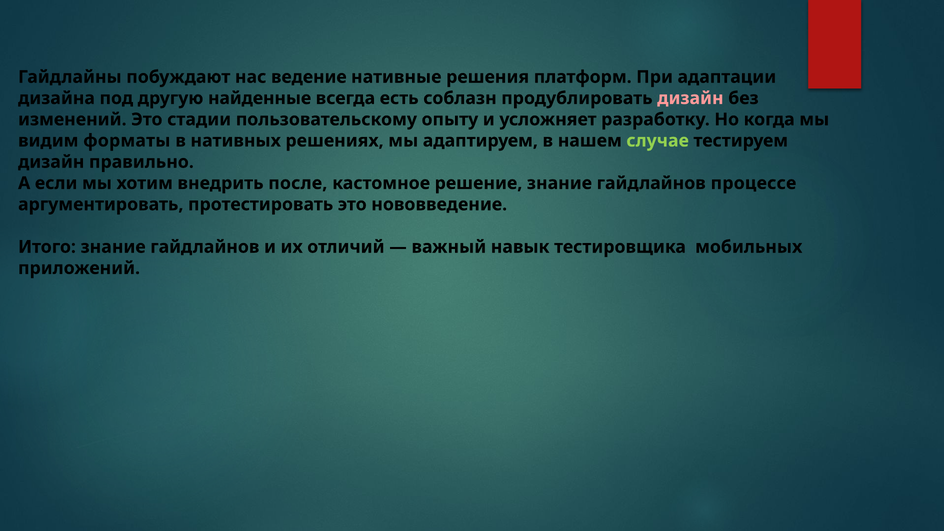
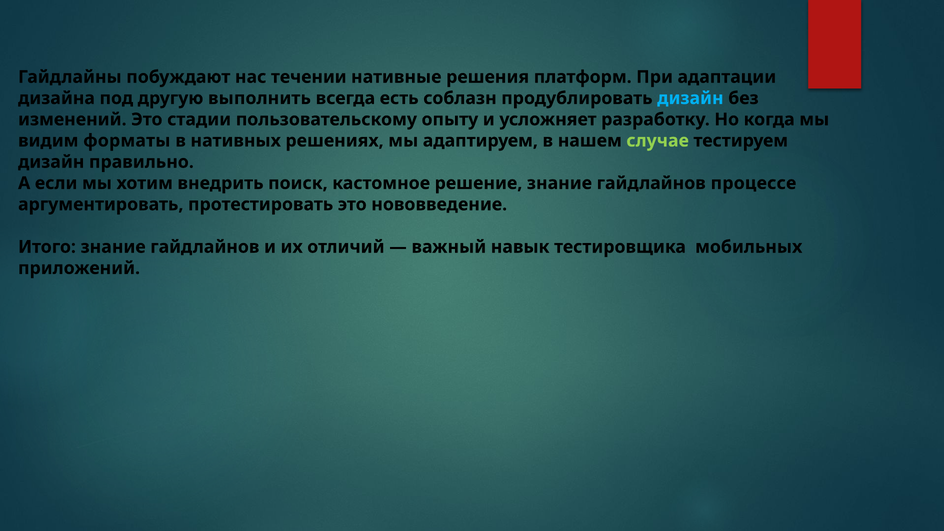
ведение: ведение -> течении (309, 77)
найденные: найденные -> выполнить (259, 98)
дизайн colour: pink -> light blue (690, 98)
после: после -> поиск (298, 183)
